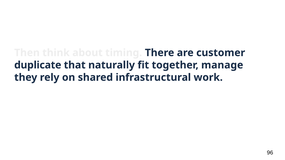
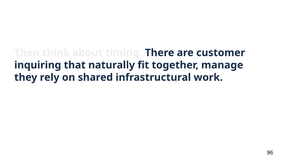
duplicate: duplicate -> inquiring (38, 65)
